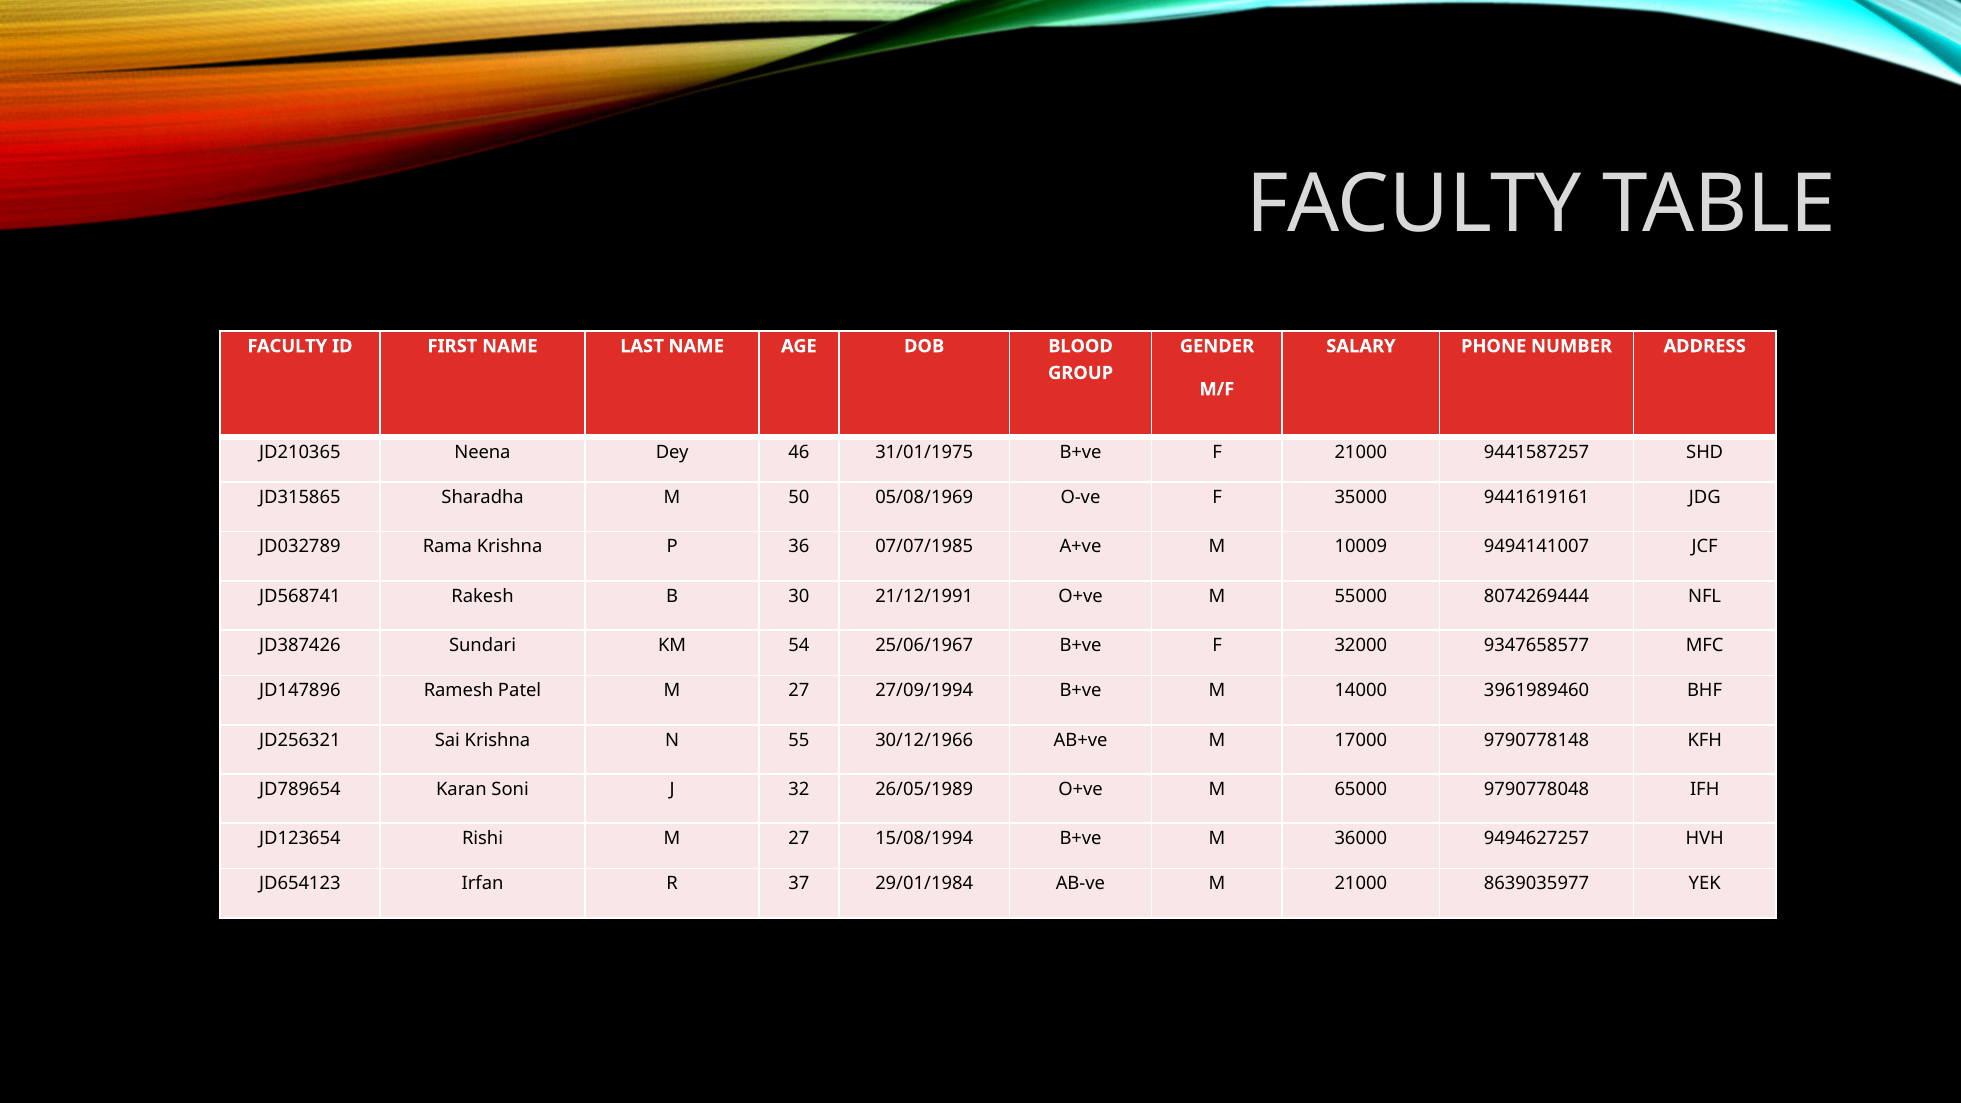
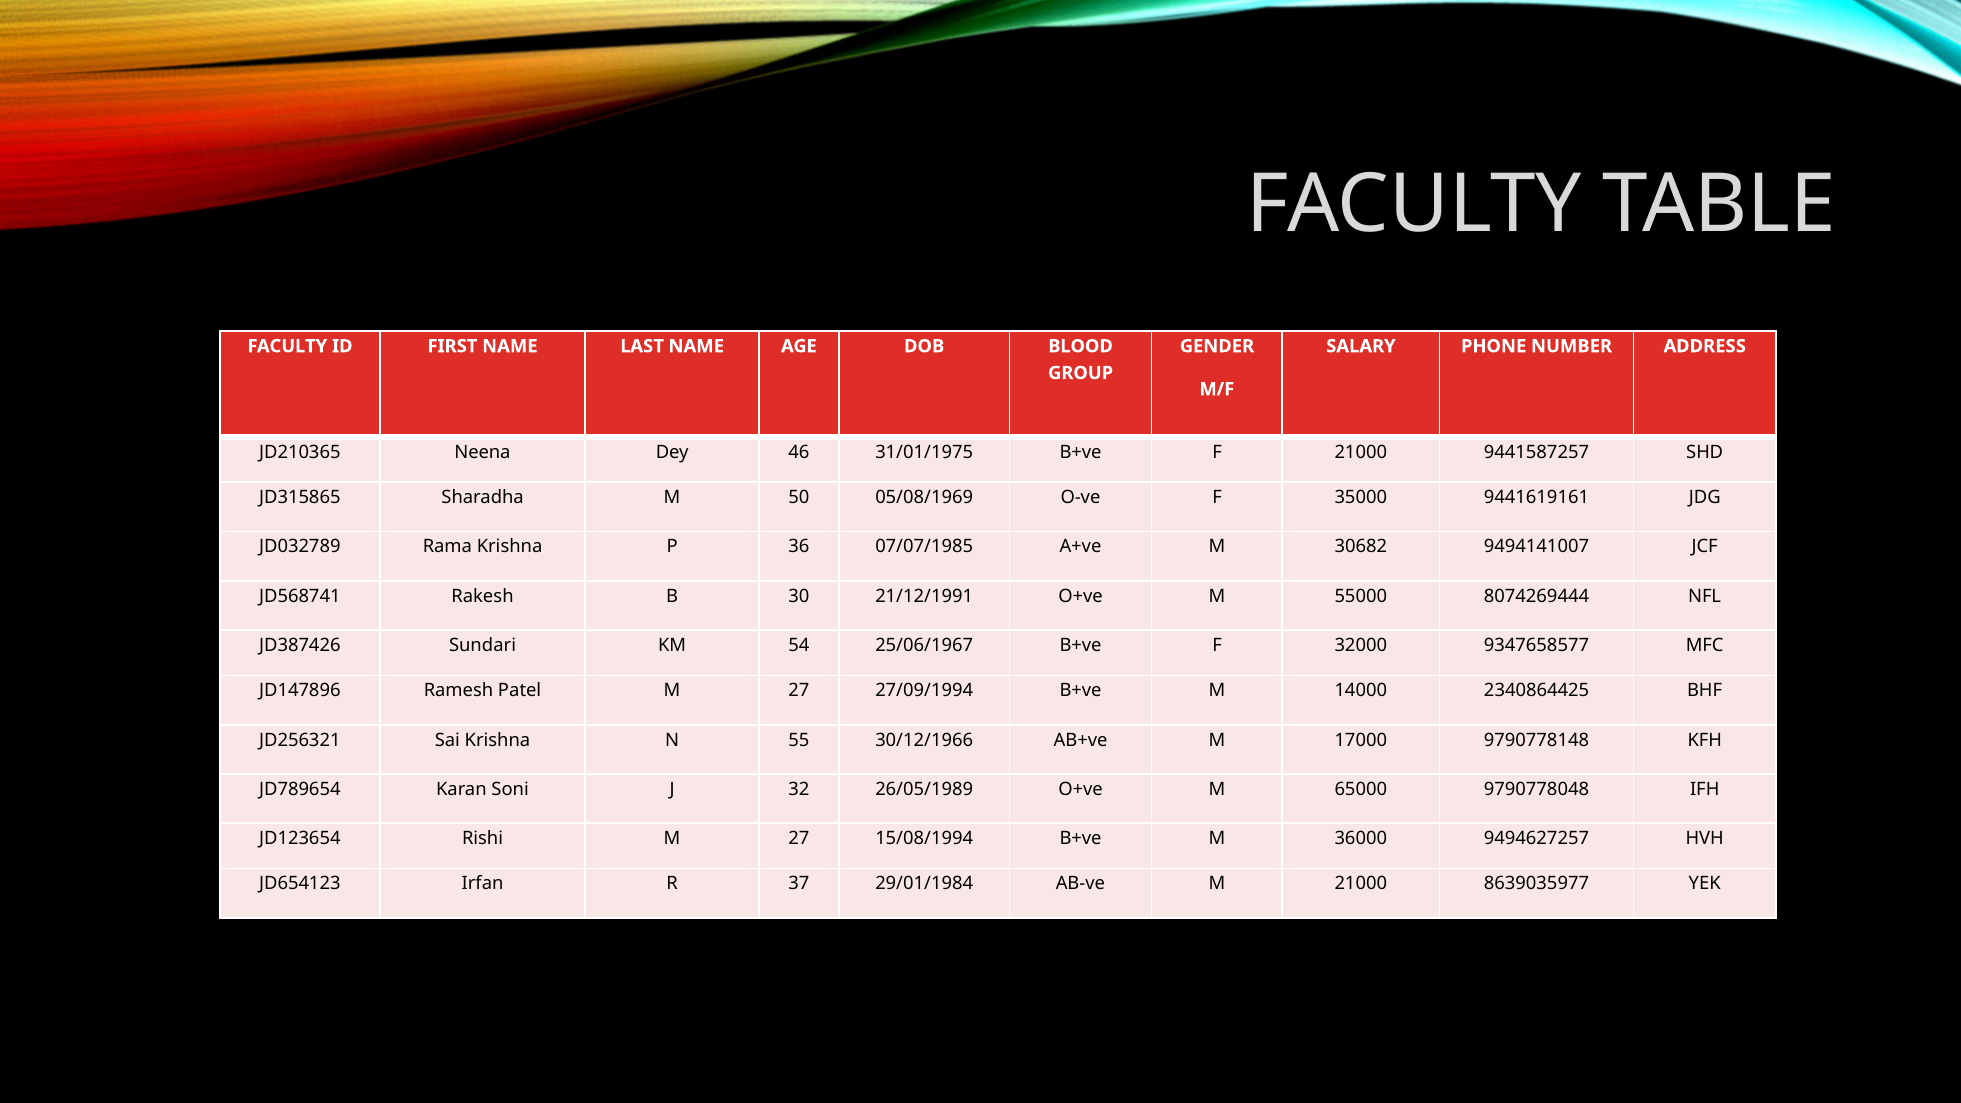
10009: 10009 -> 30682 (1361, 547)
3961989460: 3961989460 -> 2340864425 (1537, 691)
